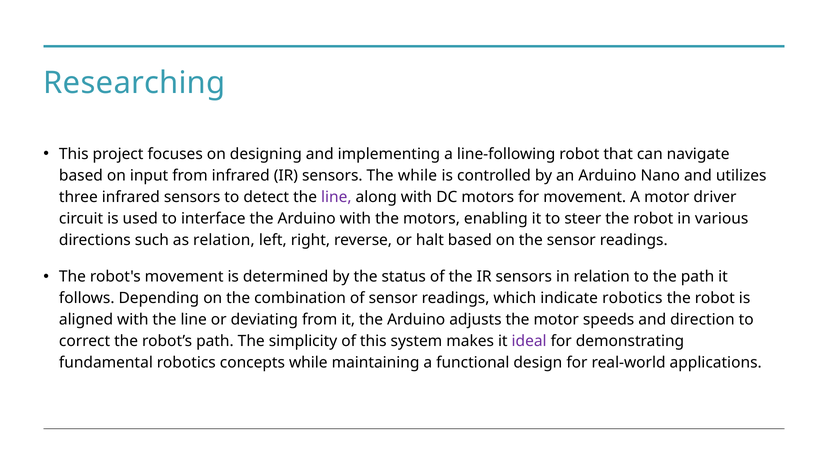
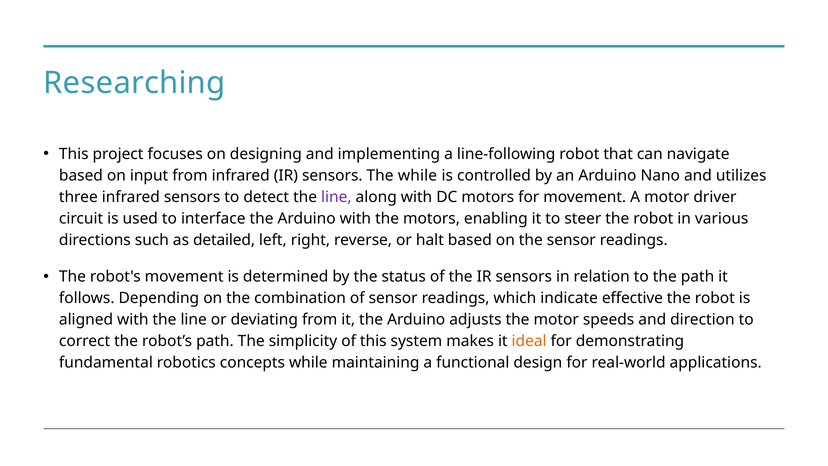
as relation: relation -> detailed (224, 240)
indicate robotics: robotics -> effective (632, 298)
ideal colour: purple -> orange (529, 341)
